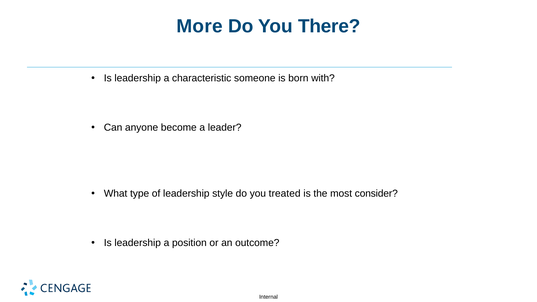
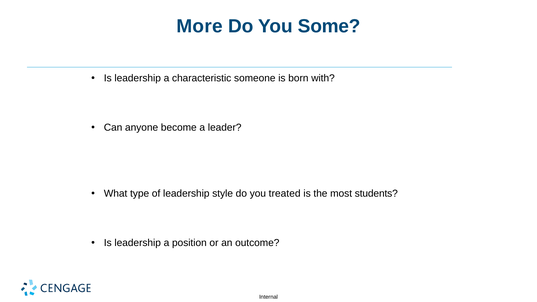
There: There -> Some (329, 26)
consider: consider -> students (376, 194)
